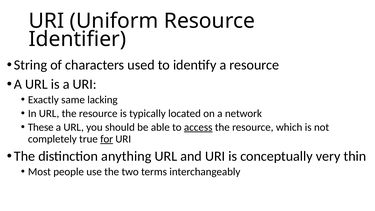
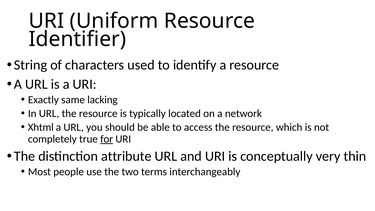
These: These -> Xhtml (41, 127)
access underline: present -> none (198, 127)
anything: anything -> attribute (126, 156)
